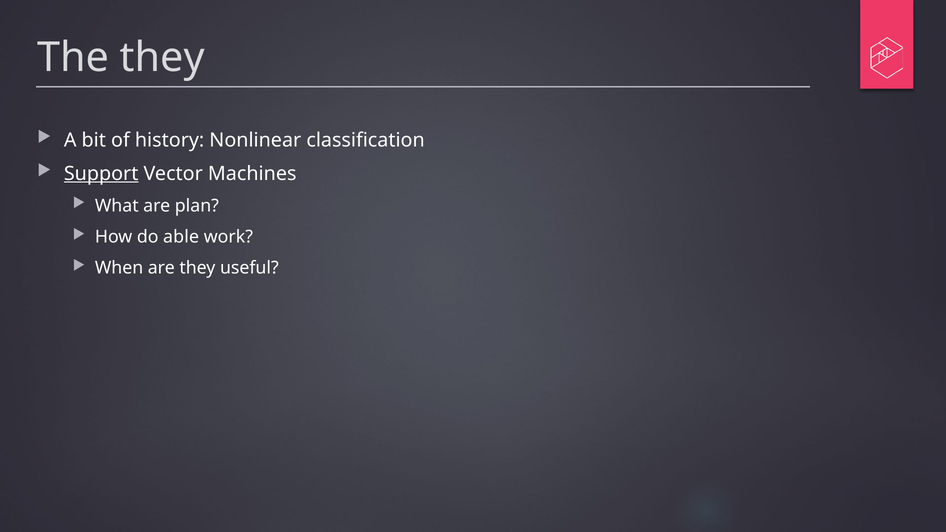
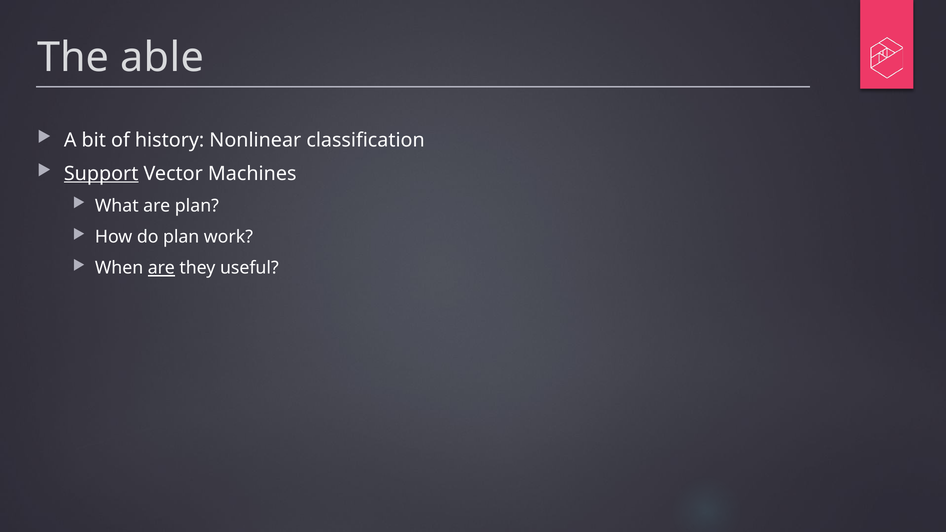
The they: they -> able (162, 58)
do able: able -> plan (181, 237)
are underline: none -> present (161, 268)
